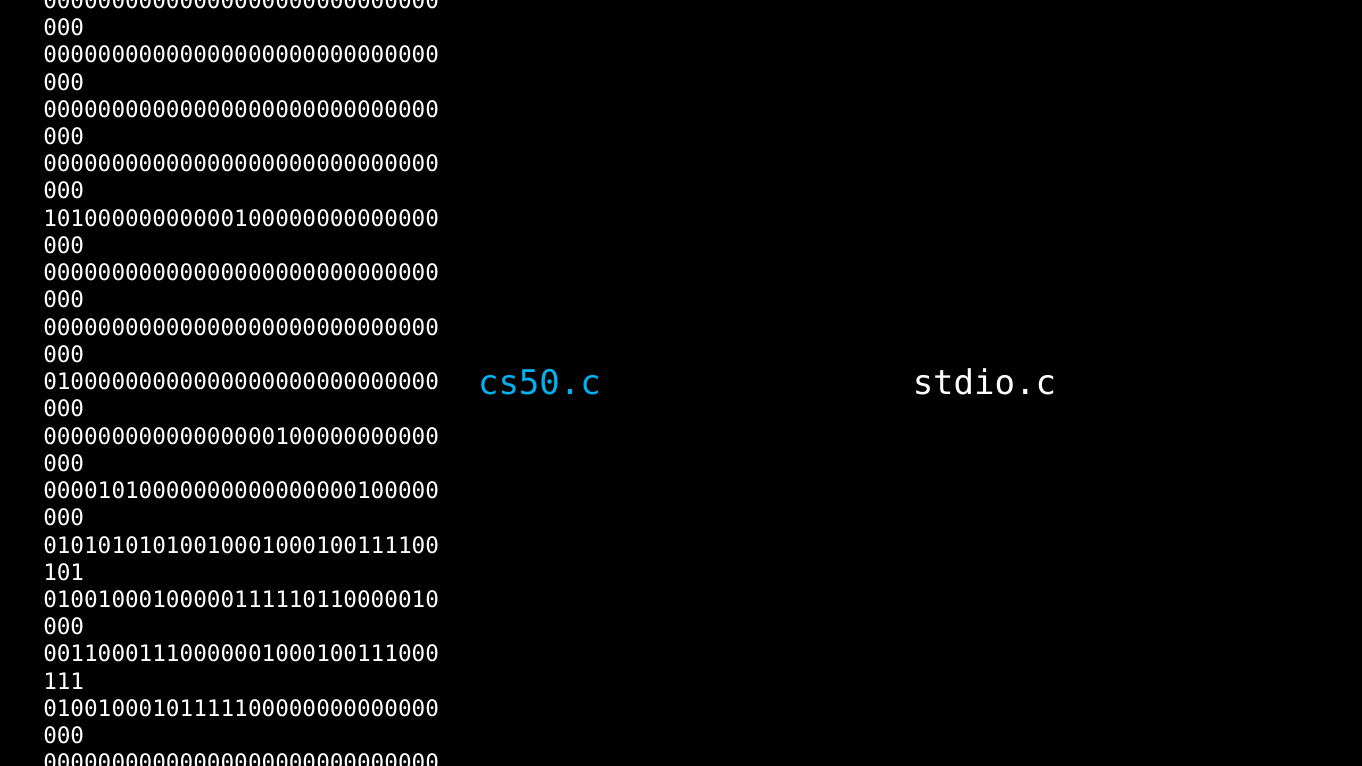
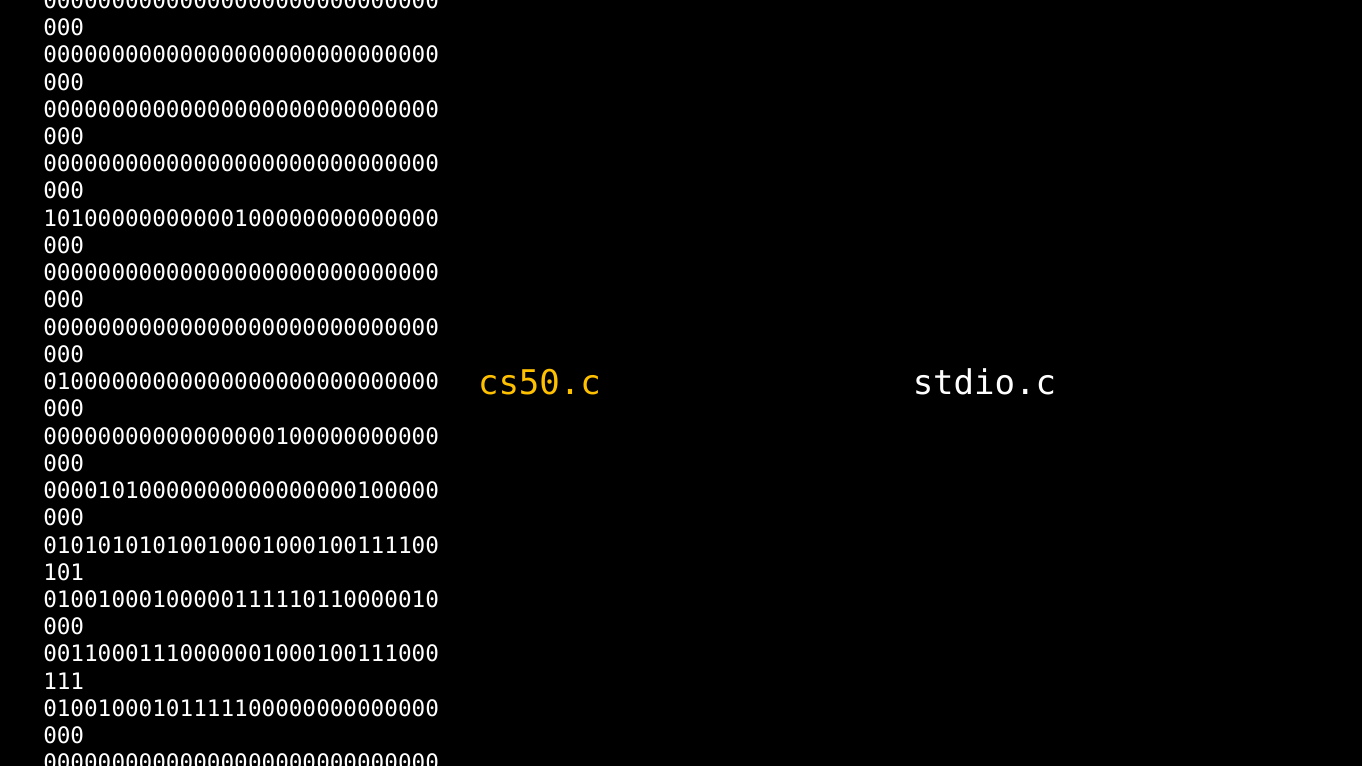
cs50.c colour: light blue -> yellow (539, 383)
